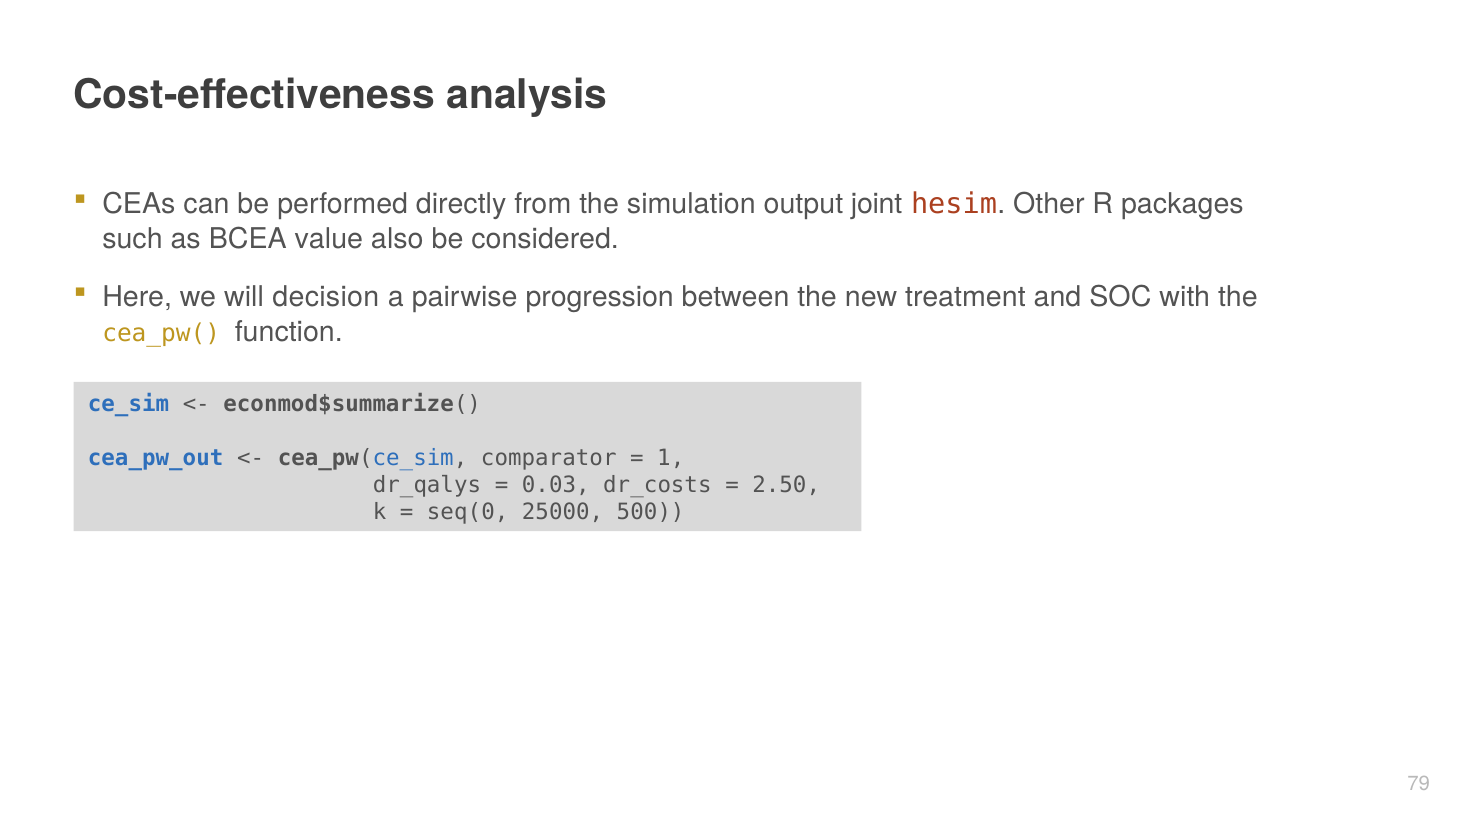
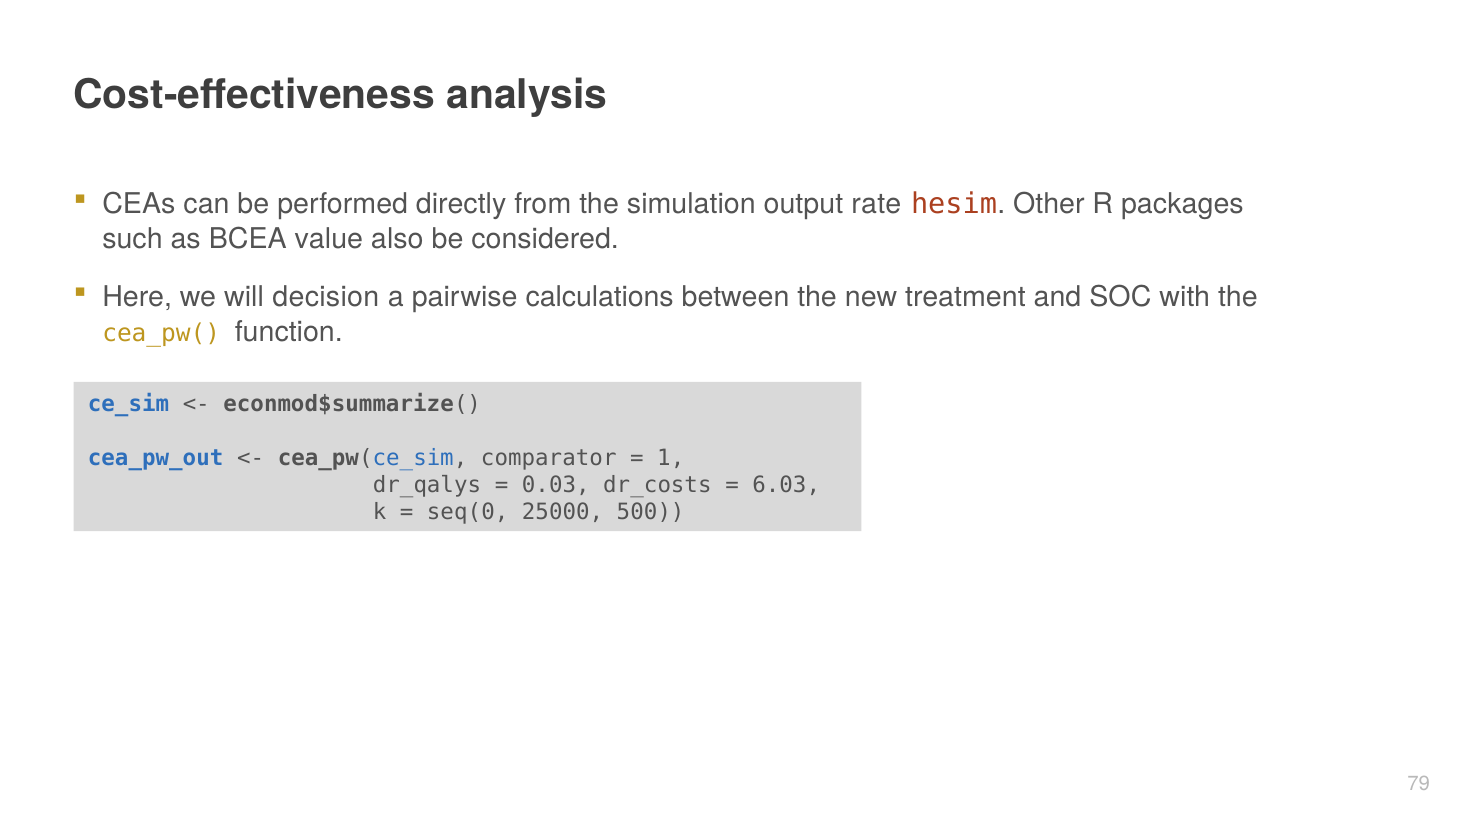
joint: joint -> rate (876, 204)
progression: progression -> calculations (600, 297)
2.50: 2.50 -> 6.03 (786, 485)
